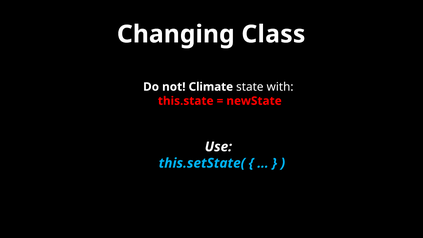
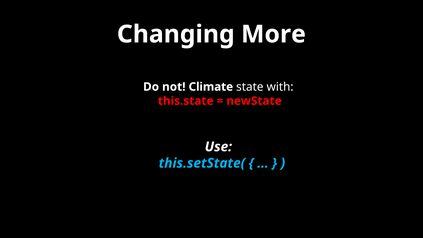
Class: Class -> More (273, 34)
